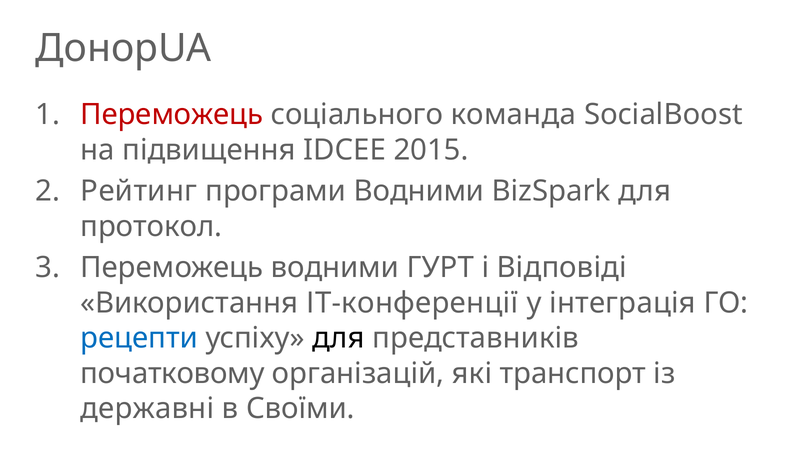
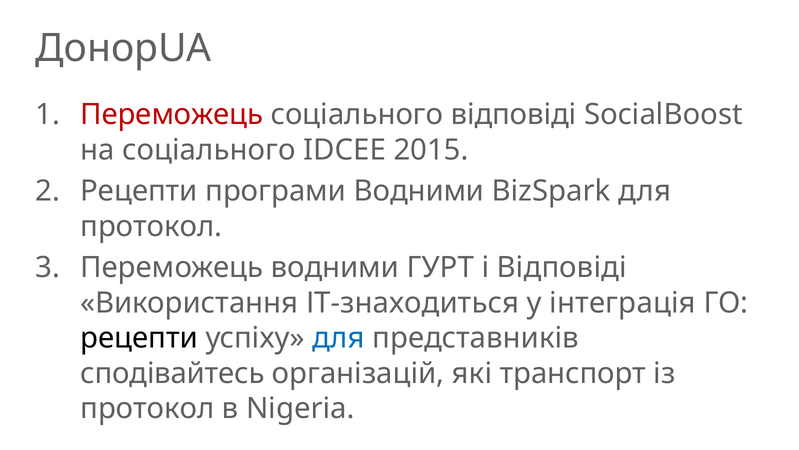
соціального команда: команда -> відповіді (514, 114)
на підвищення: підвищення -> соціального (209, 150)
Рейтинг: Рейтинг -> Рецепти (139, 191)
ІТ-конференції: ІТ-конференції -> ІТ-знаходиться (413, 302)
рецепти colour: blue -> black (139, 338)
для colour: black -> blue (338, 338)
початковому: початковому -> сподівайтесь (172, 373)
державні: державні -> протокол (147, 408)
Своїми: Своїми -> Nigeria (300, 408)
